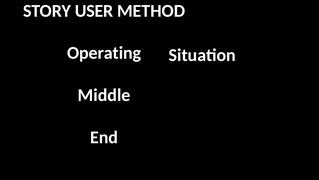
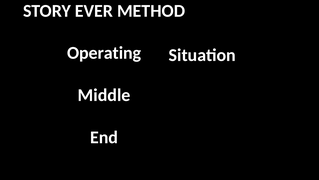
USER: USER -> EVER (94, 11)
